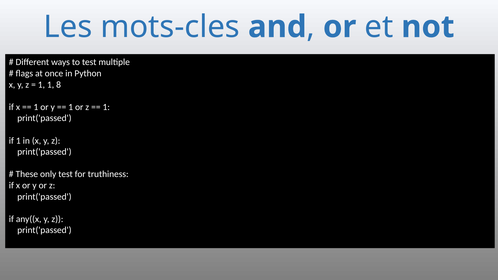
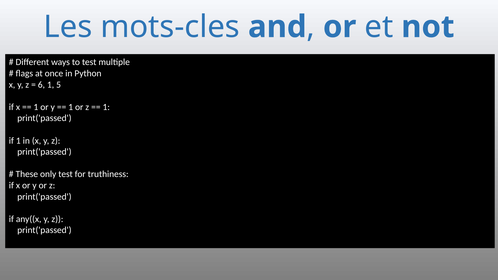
1: 1 -> 6 (41, 85)
8: 8 -> 5 (59, 85)
